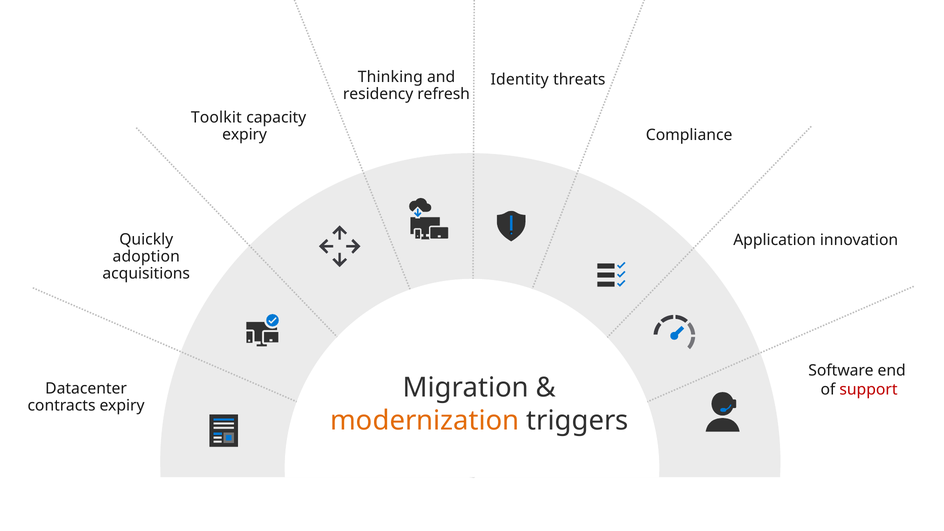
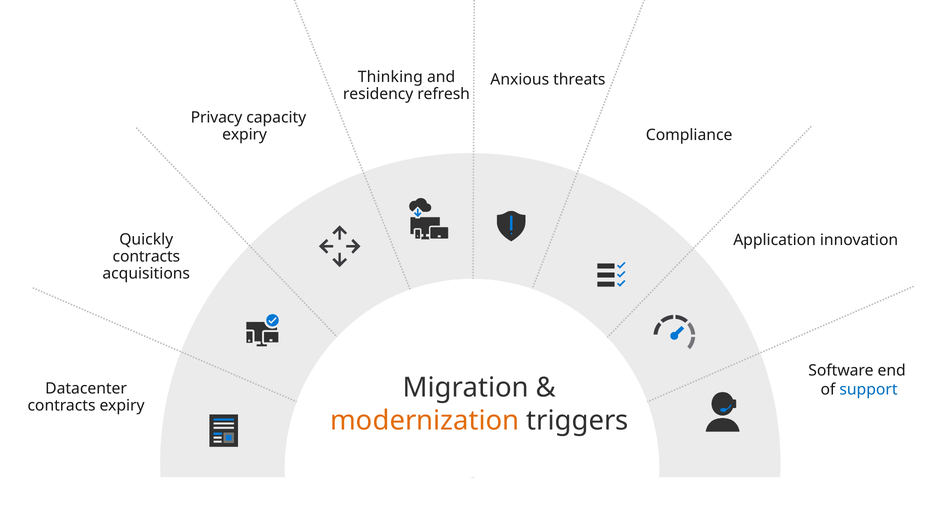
Identity: Identity -> Anxious (520, 79)
Toolkit: Toolkit -> Privacy (216, 118)
adoption: adoption -> contracts (146, 257)
support colour: red -> blue (868, 389)
